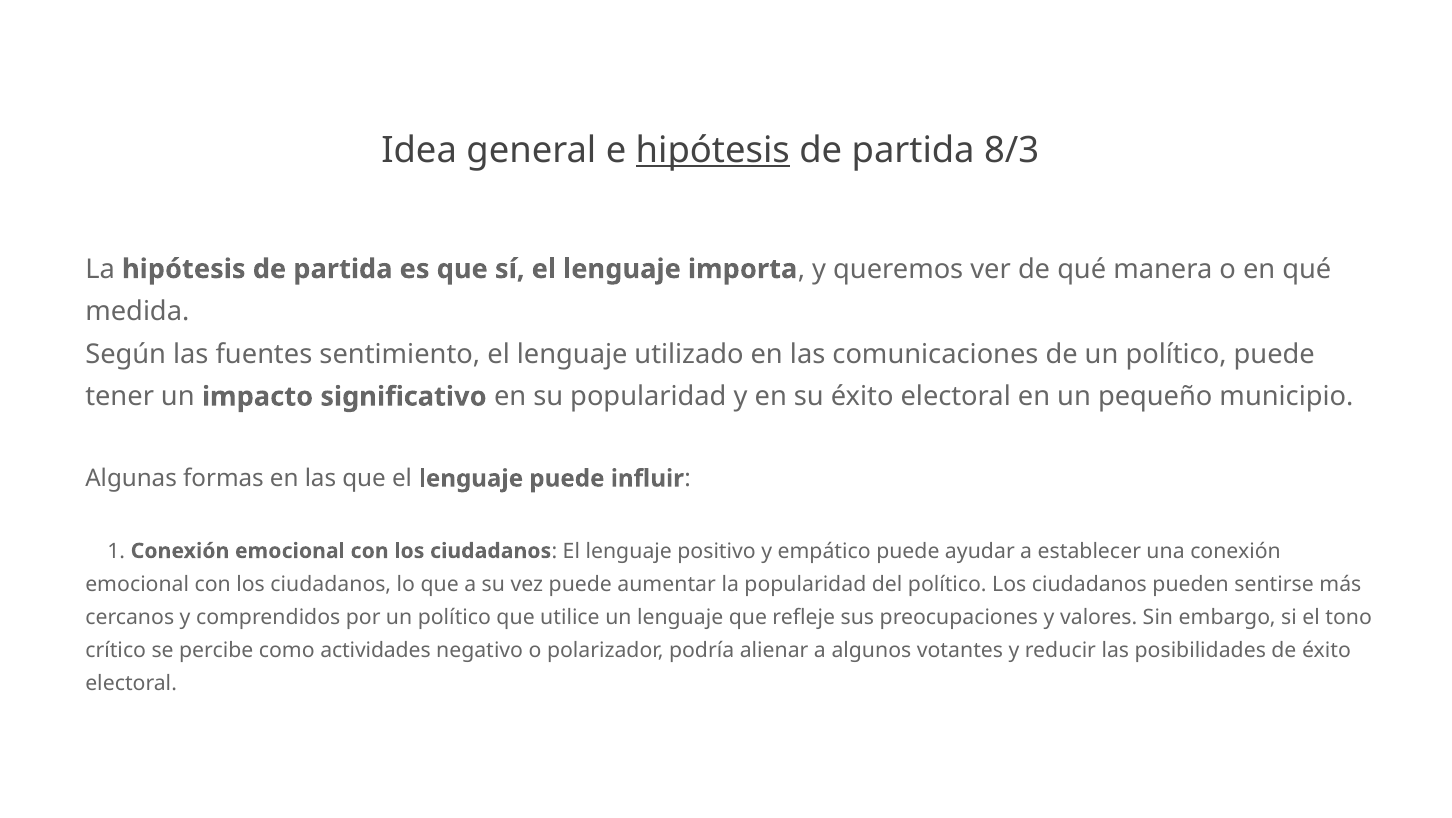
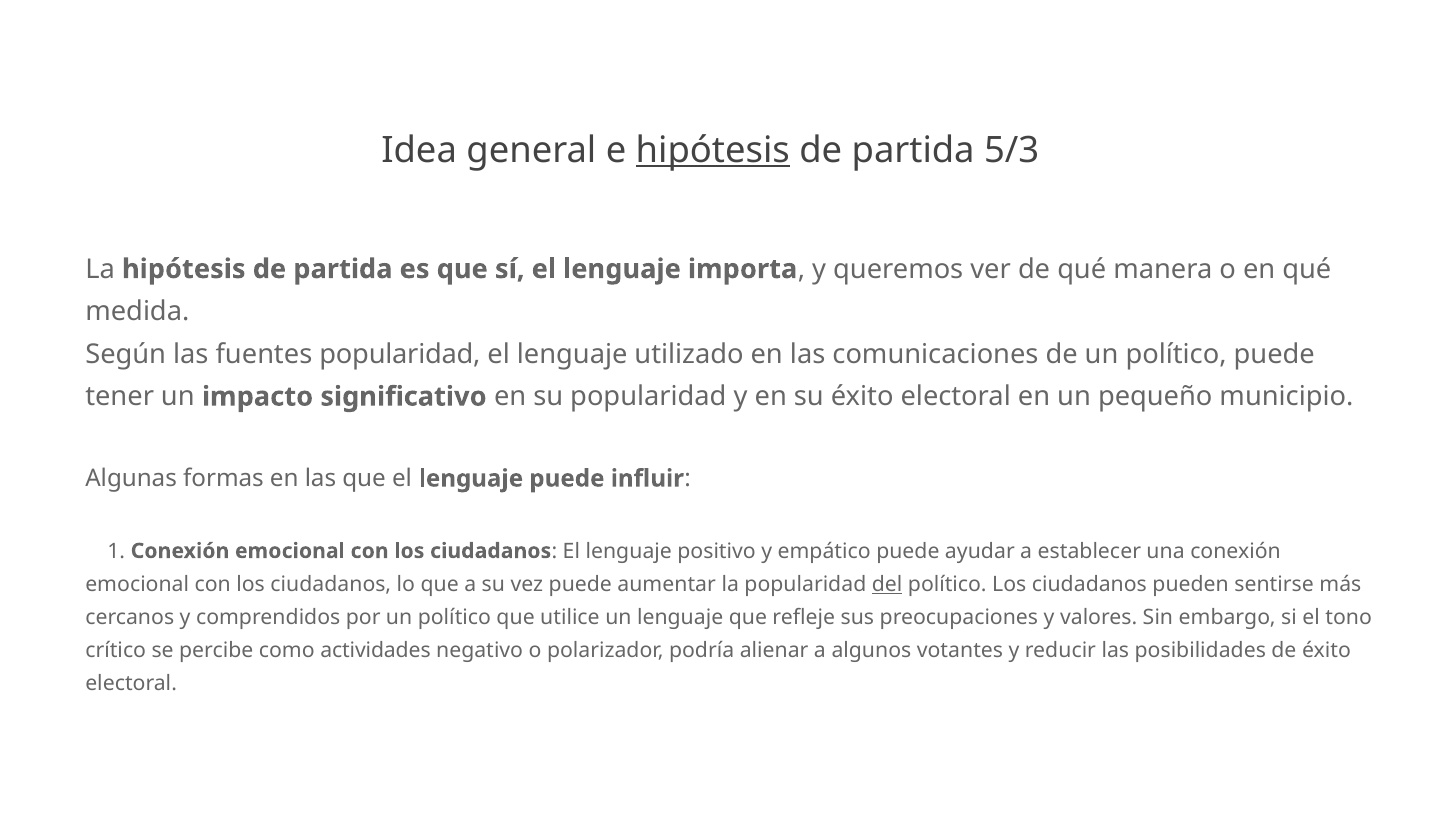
8/3: 8/3 -> 5/3 (1012, 150)
fuentes sentimiento: sentimiento -> popularidad (400, 354)
del underline: none -> present (887, 584)
